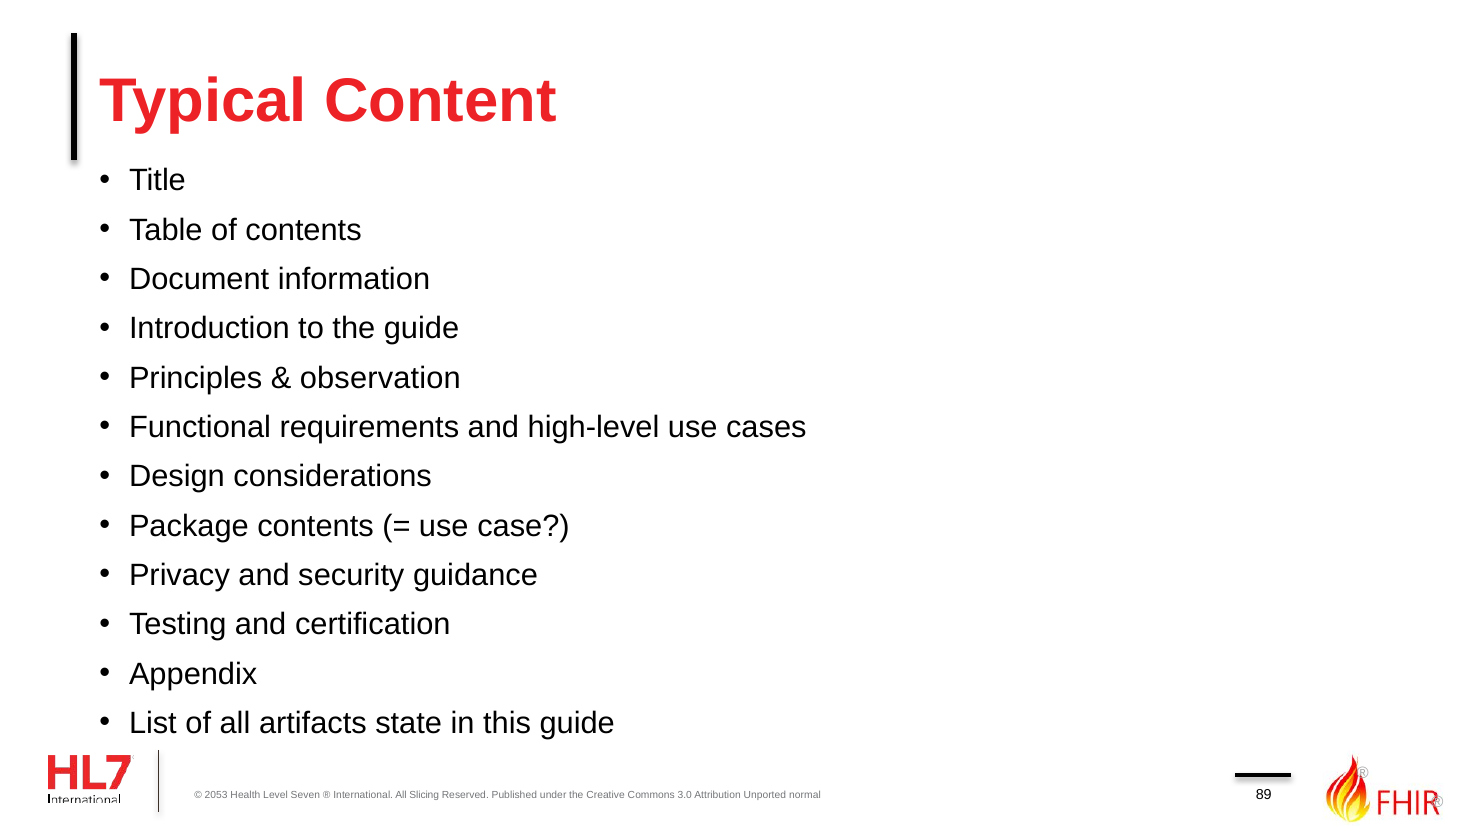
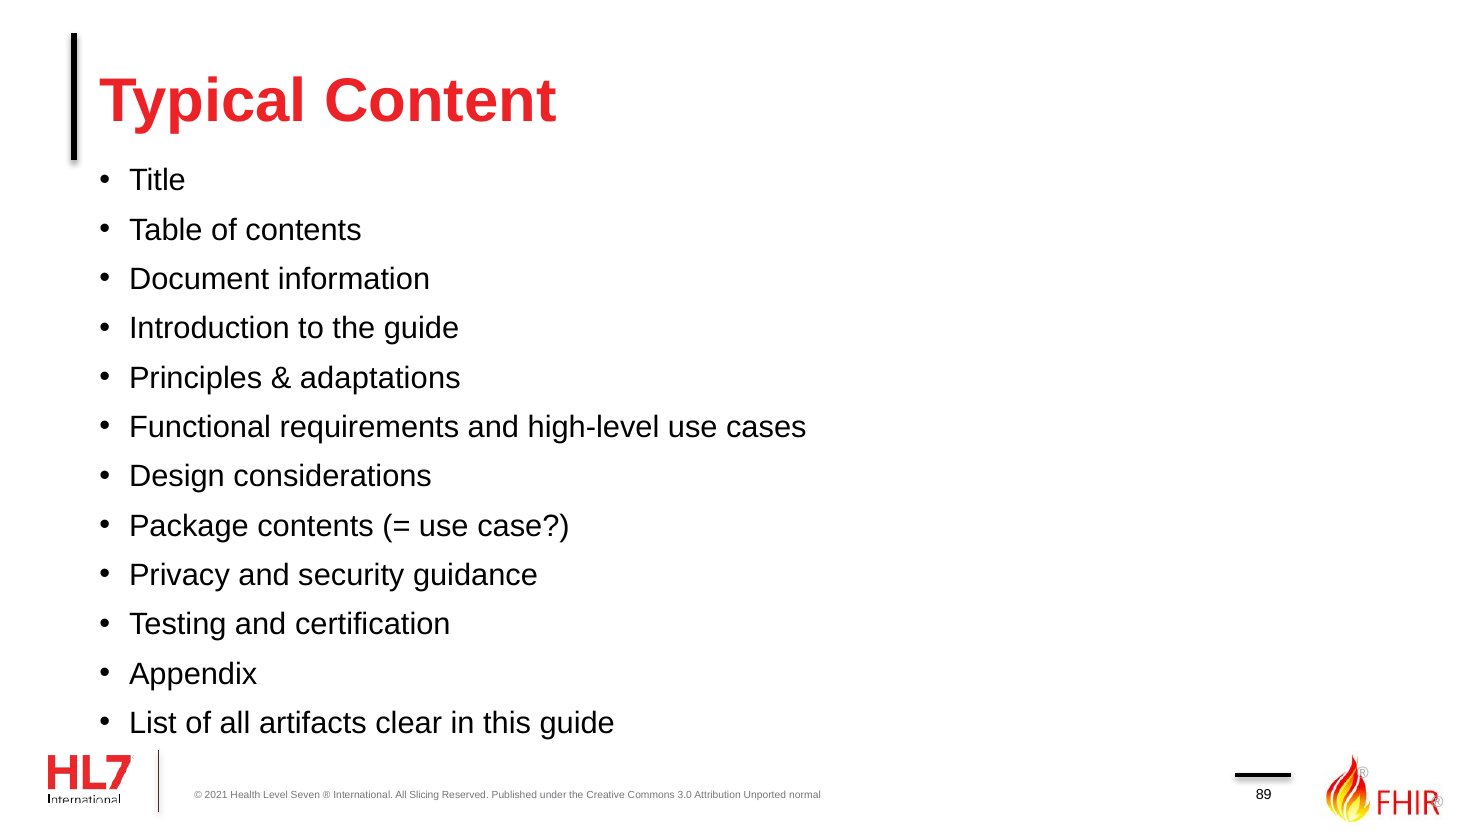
observation: observation -> adaptations (380, 378)
state: state -> clear (409, 724)
2053: 2053 -> 2021 (216, 796)
